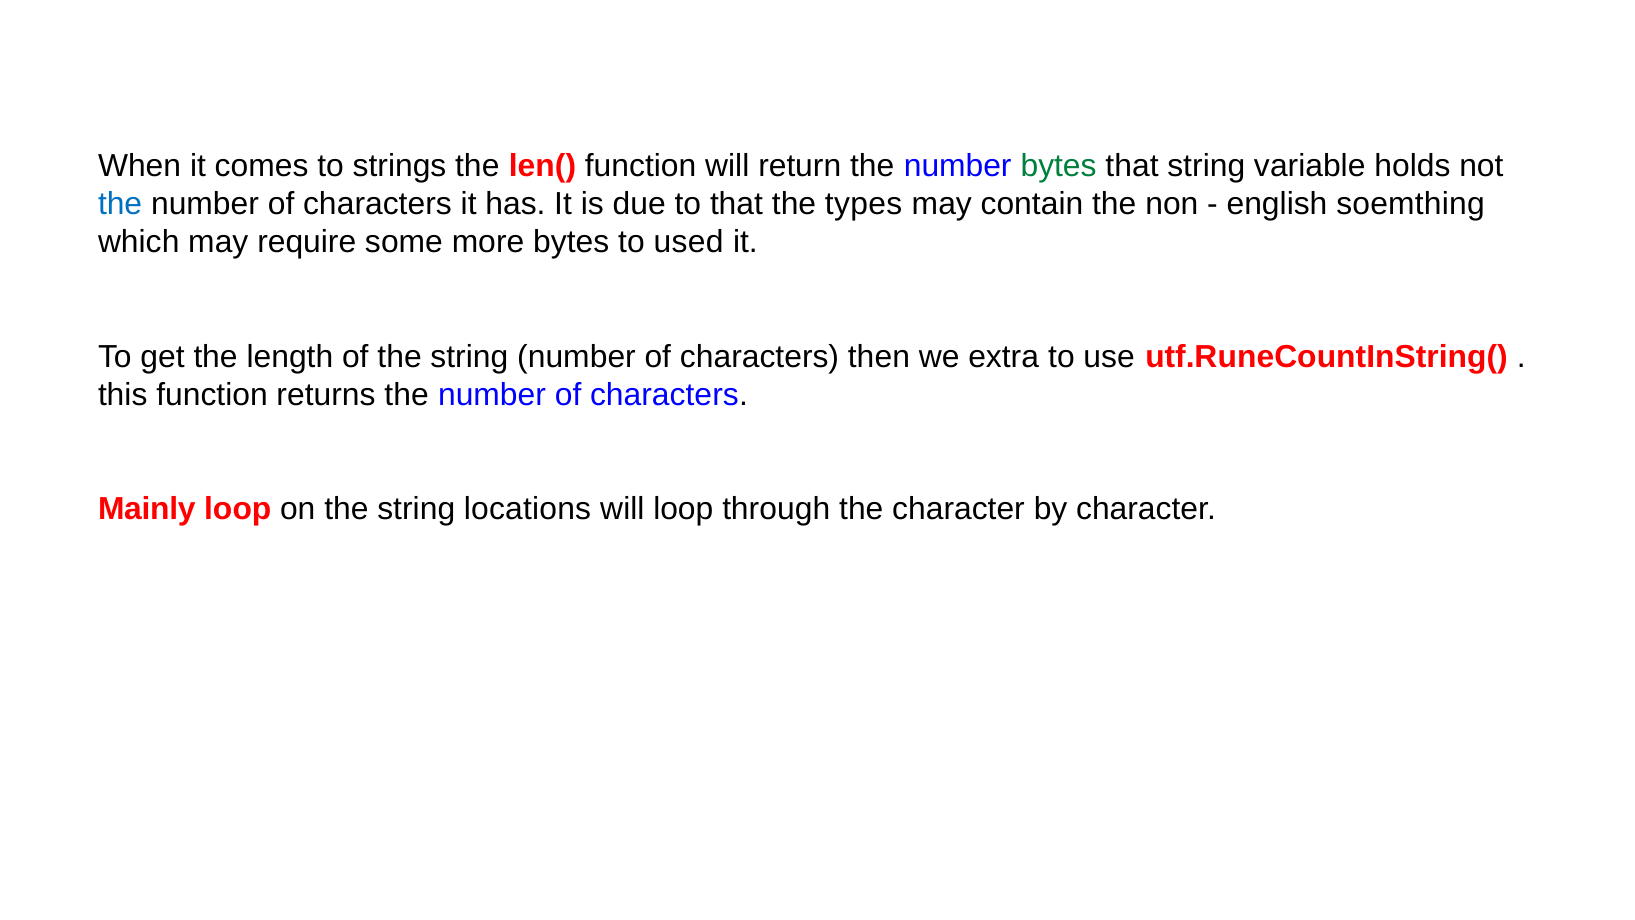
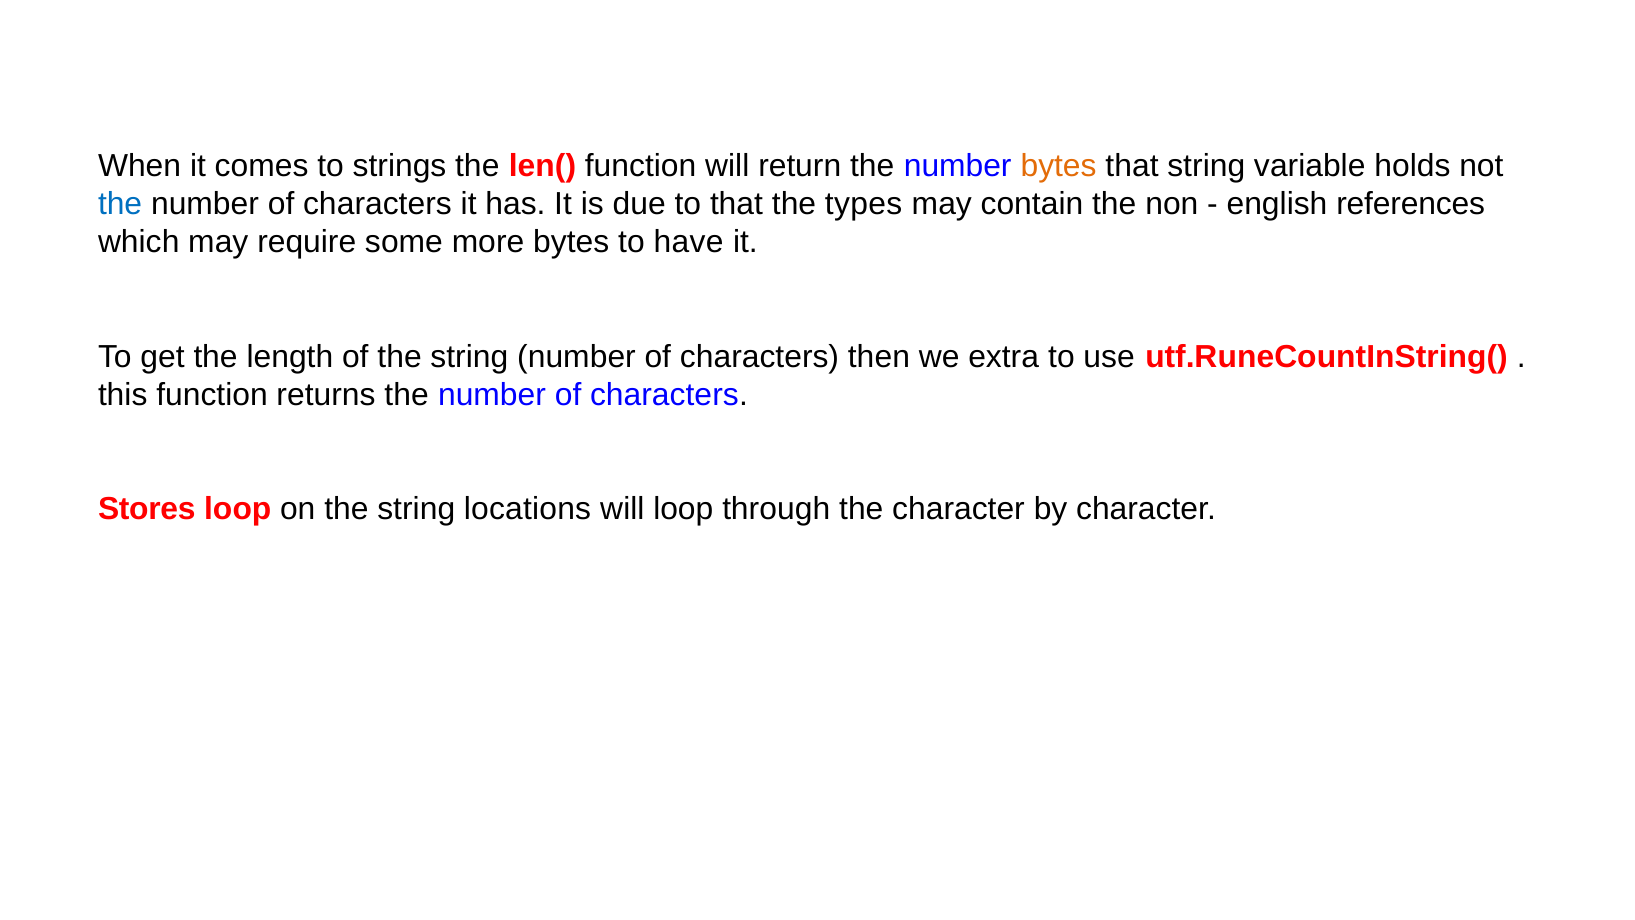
bytes colour: green -> orange (1059, 166)
soemthing: soemthing -> references (1411, 204)
used: used -> have (689, 242)
Mainly: Mainly -> Stores (147, 509)
